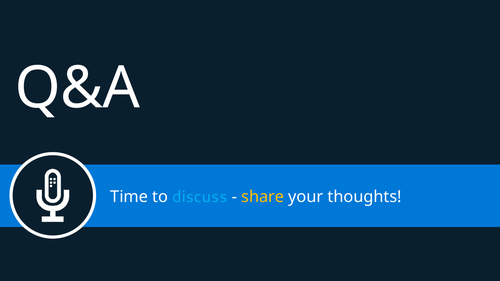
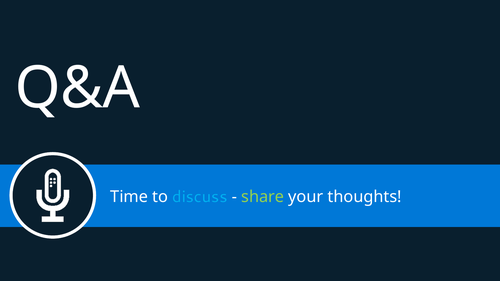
share colour: yellow -> light green (263, 197)
